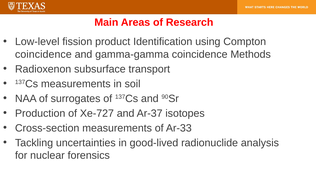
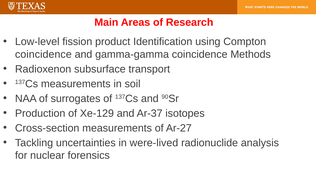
Xe-727: Xe-727 -> Xe-129 (97, 113)
Ar-33: Ar-33 -> Ar-27 (179, 128)
good-lived: good-lived -> were-lived (154, 143)
